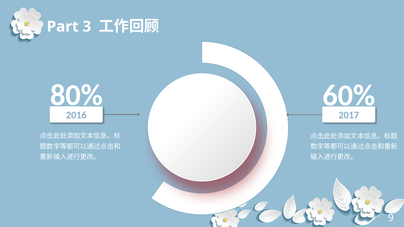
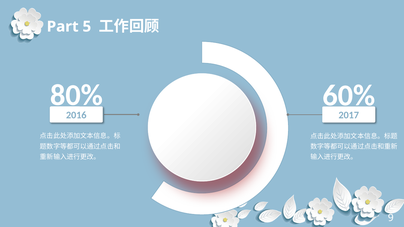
3: 3 -> 5 (87, 27)
